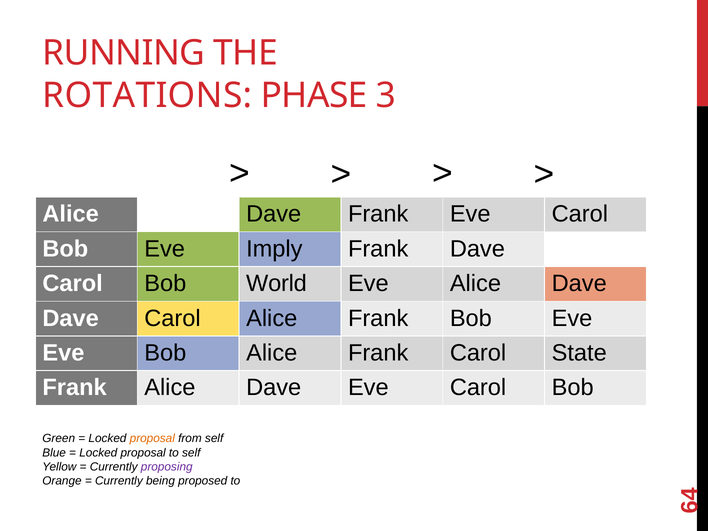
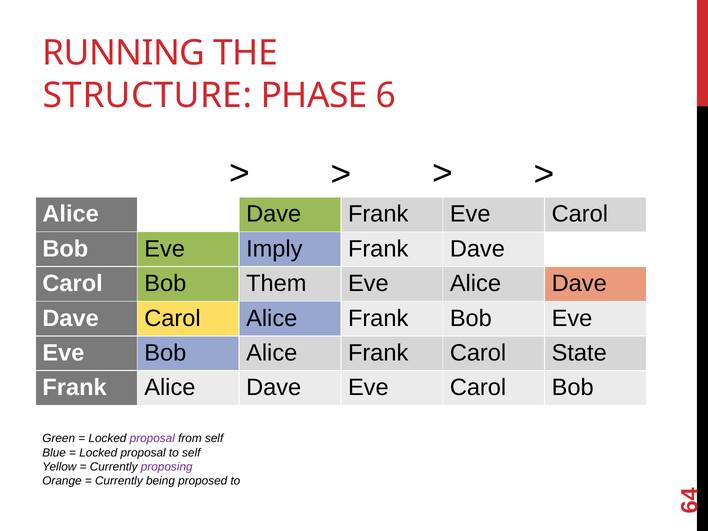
ROTATIONS: ROTATIONS -> STRUCTURE (147, 96)
PHASE 3: 3 -> 6 (386, 96)
World: World -> Them (276, 284)
proposal colour: orange -> purple (152, 438)
